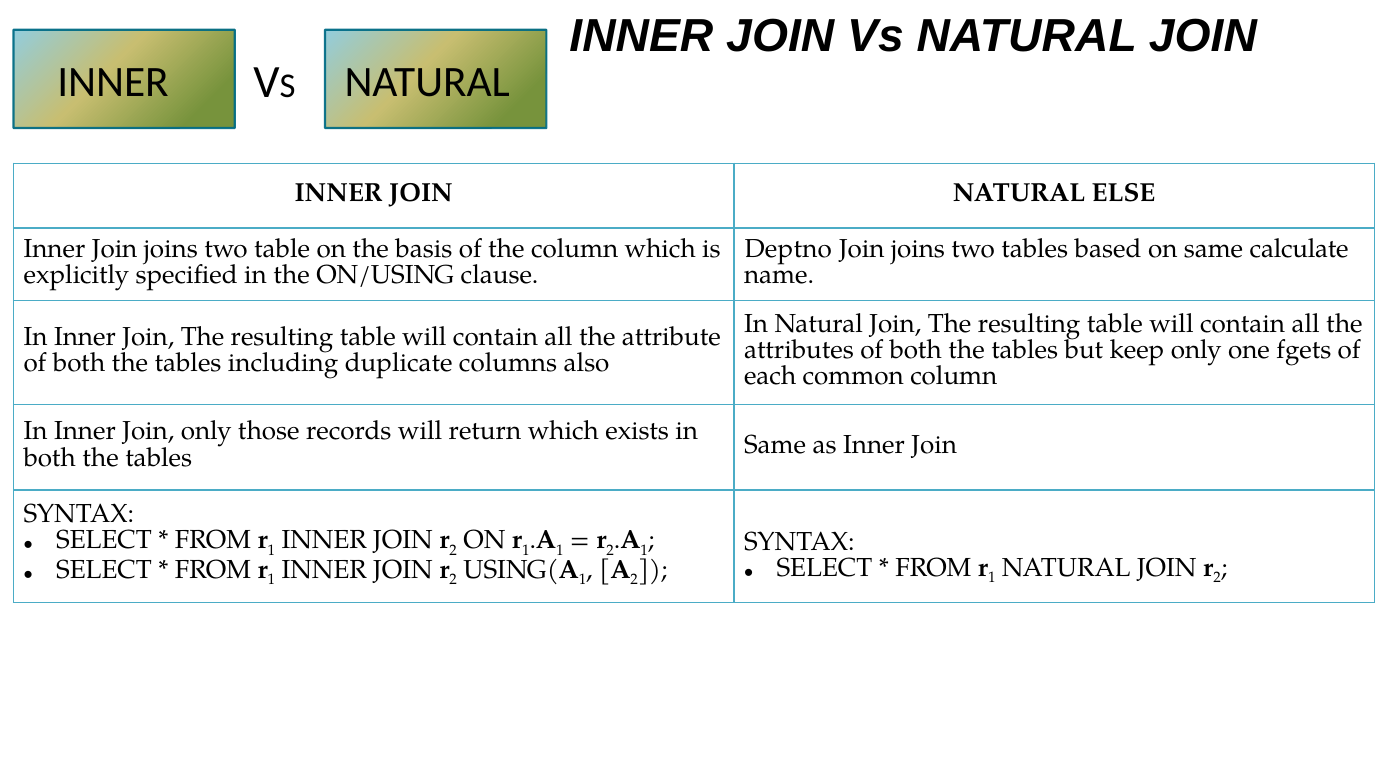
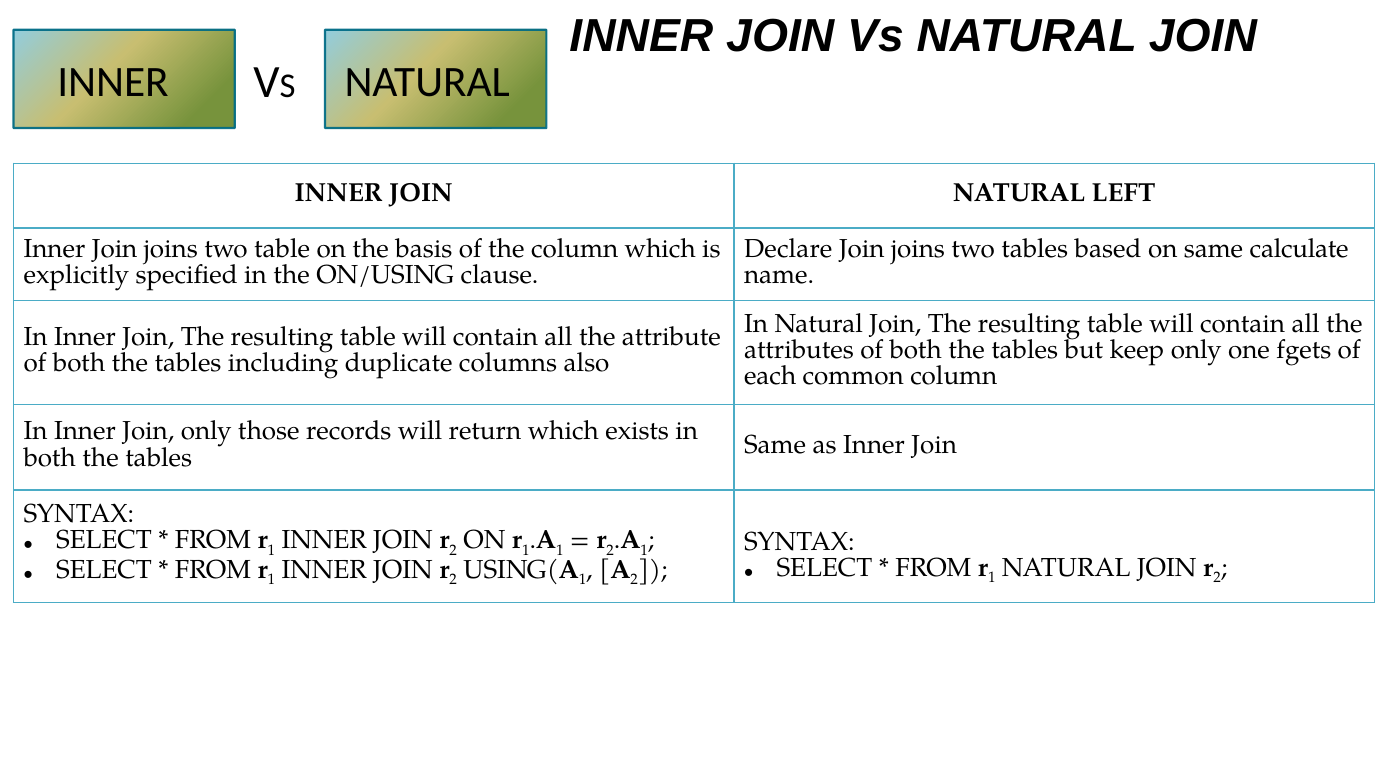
ELSE: ELSE -> LEFT (1124, 193)
Deptno: Deptno -> Declare (788, 248)
